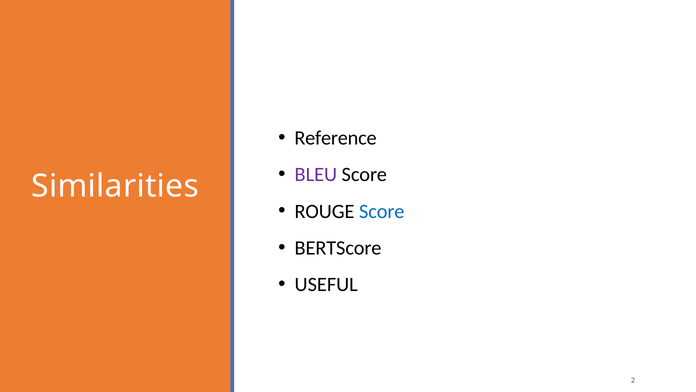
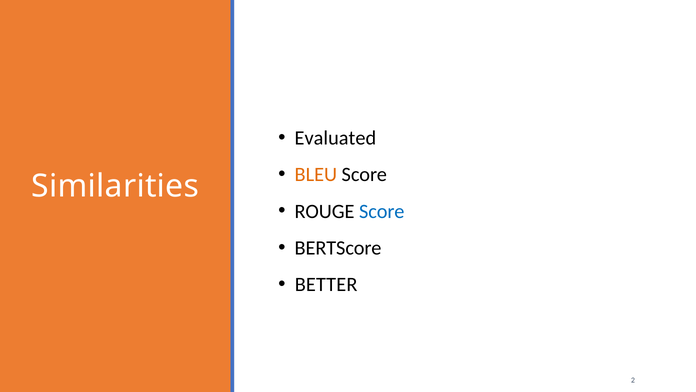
Reference: Reference -> Evaluated (335, 138)
BLEU colour: purple -> orange (316, 175)
USEFUL: USEFUL -> BETTER (326, 284)
